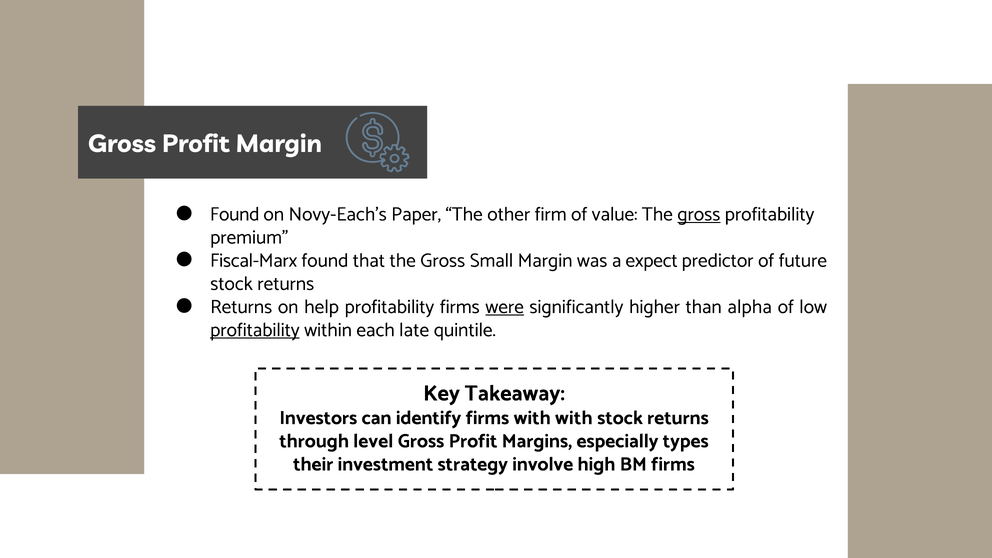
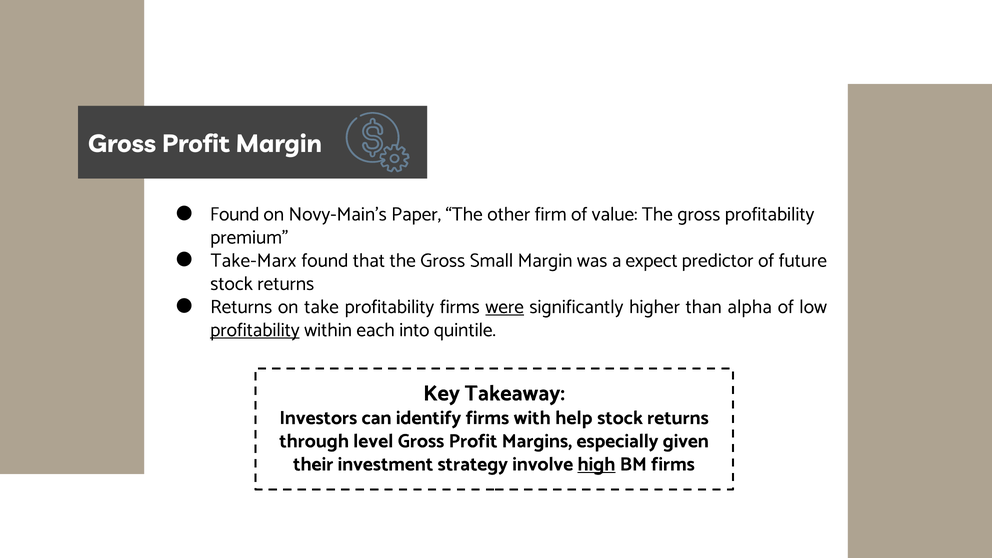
Novy-Each’s: Novy-Each’s -> Novy-Main’s (338, 214)
gross underline: present -> none (699, 214)
Fiscal-Marx: Fiscal-Marx -> Take-Marx (253, 260)
help: help -> take (322, 307)
late: late -> into (414, 330)
with with: with -> help (574, 418)
types: types -> given (686, 441)
high underline: none -> present (596, 464)
